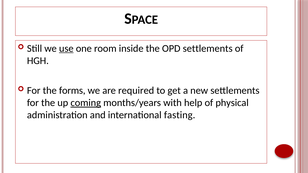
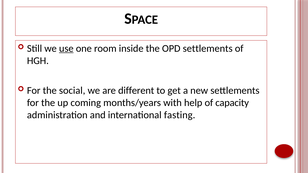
forms: forms -> social (72, 91)
required: required -> different (136, 91)
coming underline: present -> none (86, 103)
physical: physical -> capacity (232, 103)
